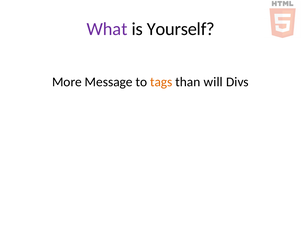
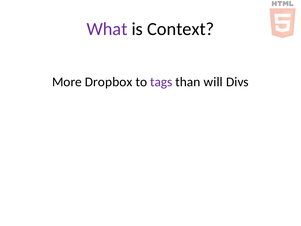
Yourself: Yourself -> Context (181, 29)
Message: Message -> Dropbox (109, 82)
tags colour: orange -> purple (161, 82)
